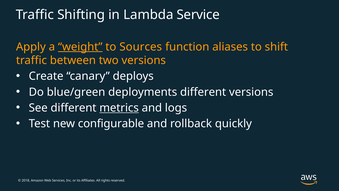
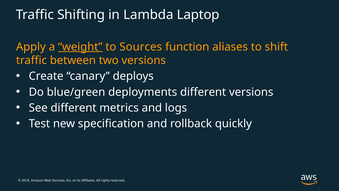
Service: Service -> Laptop (198, 15)
metrics underline: present -> none (119, 108)
configurable: configurable -> specification (111, 124)
